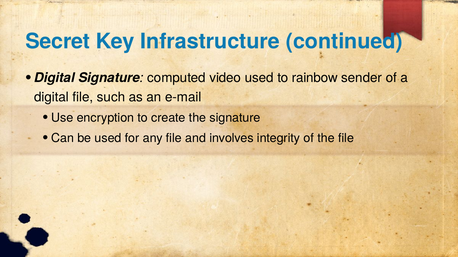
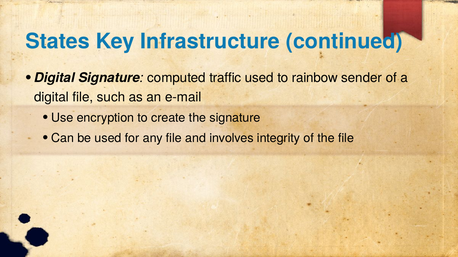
Secret: Secret -> States (58, 41)
video: video -> traffic (225, 78)
